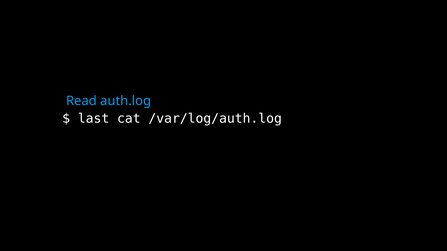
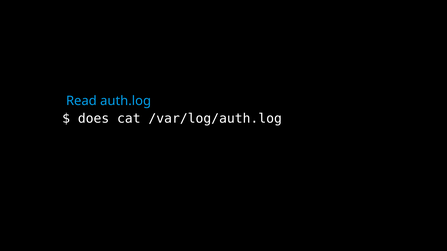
last: last -> does (94, 119)
